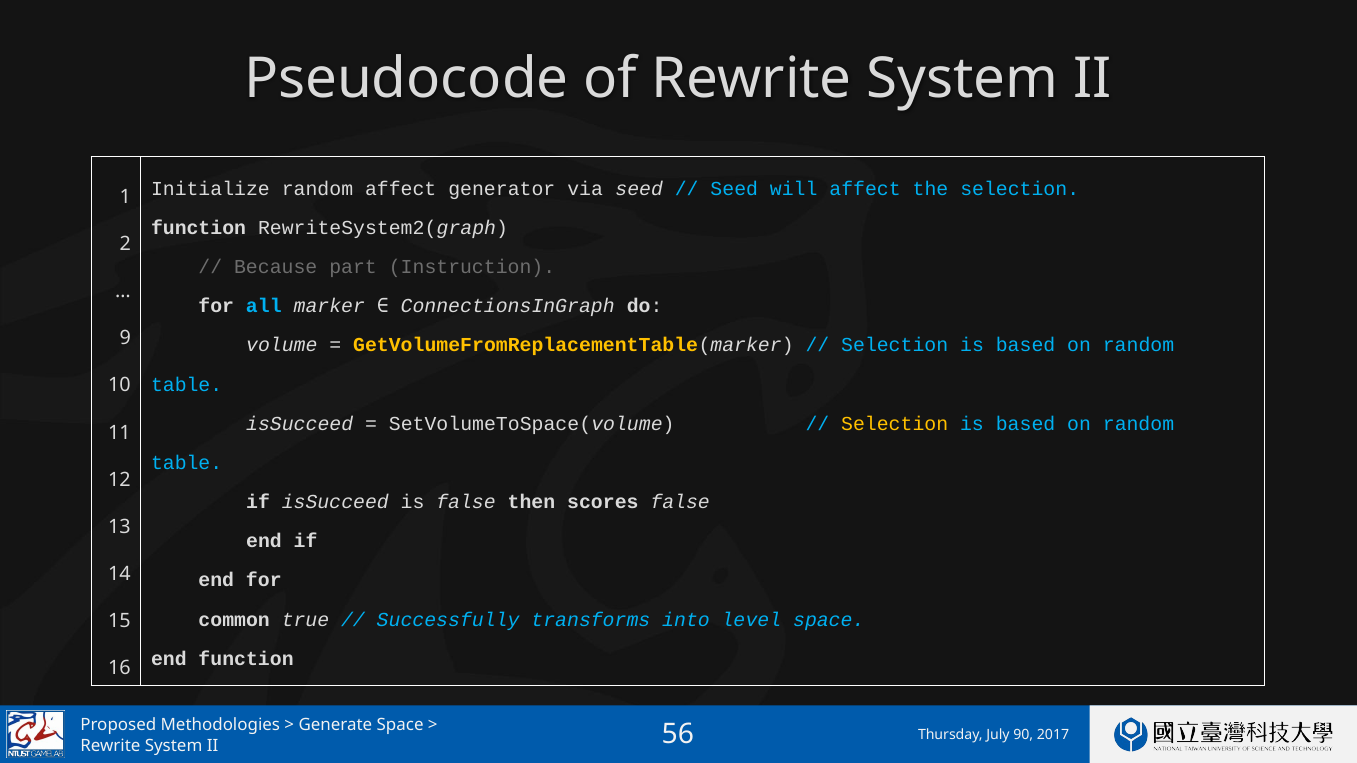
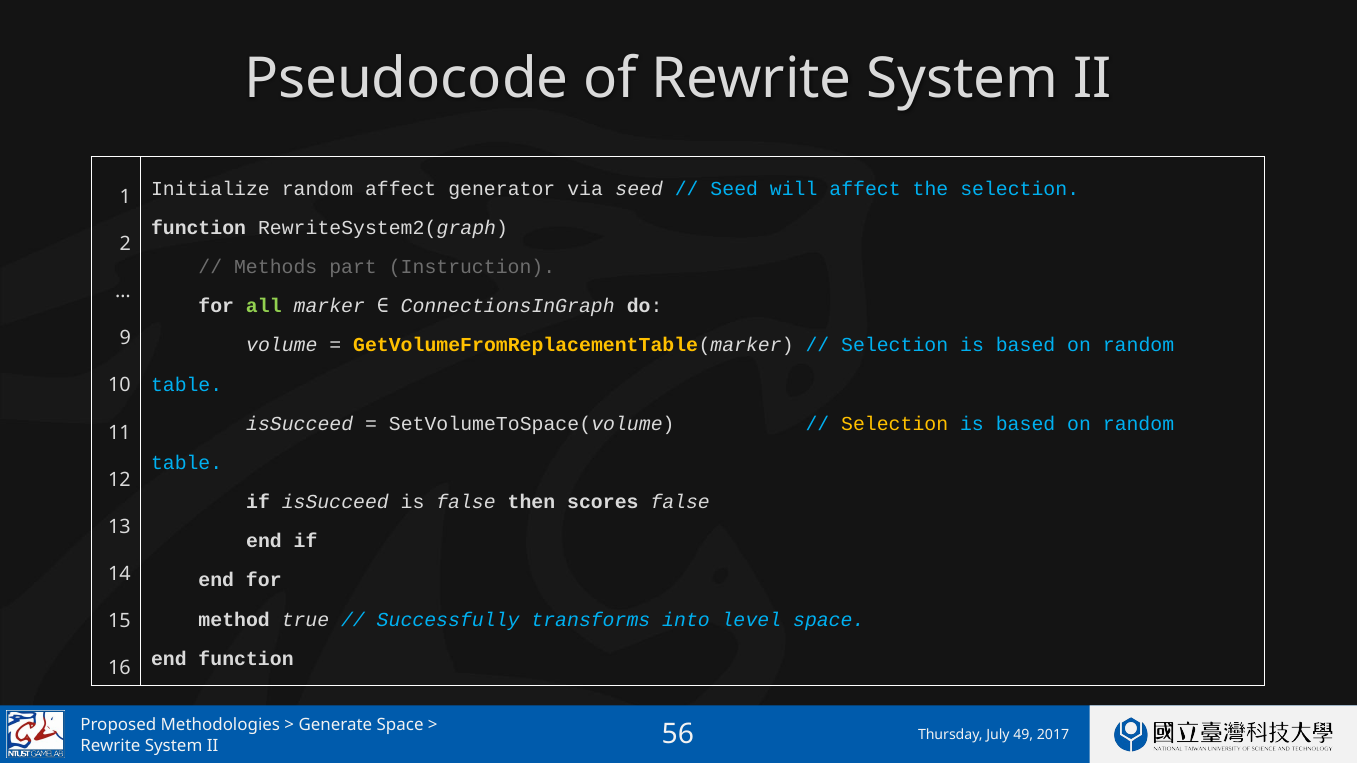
Because: Because -> Methods (276, 267)
all colour: light blue -> light green (264, 306)
common: common -> method (234, 620)
90: 90 -> 49 (1023, 735)
